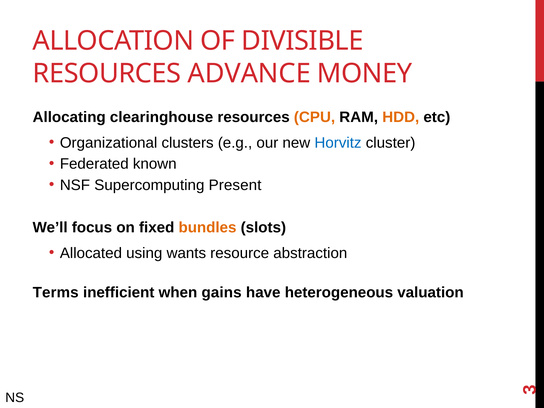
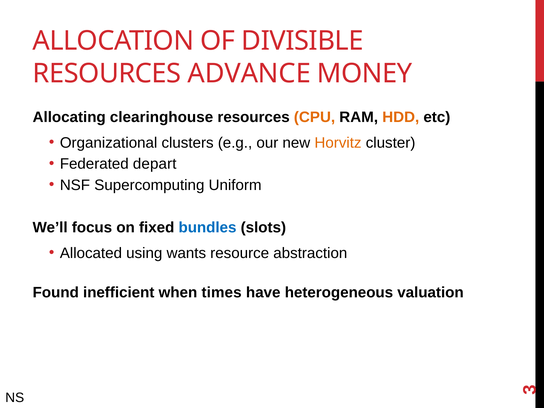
Horvitz colour: blue -> orange (338, 143)
known: known -> depart (155, 164)
Present: Present -> Uniform (235, 185)
bundles colour: orange -> blue (207, 227)
Terms: Terms -> Found (56, 292)
gains: gains -> times (222, 292)
